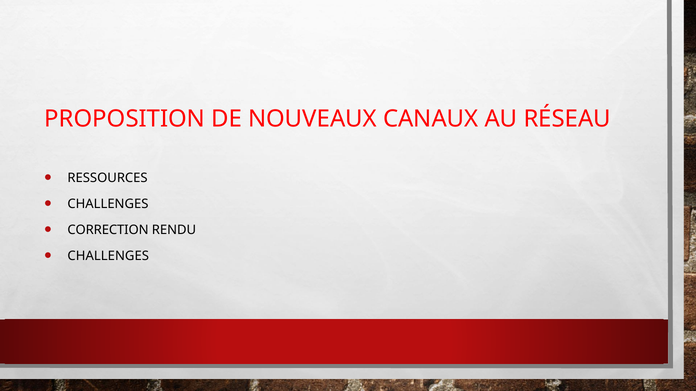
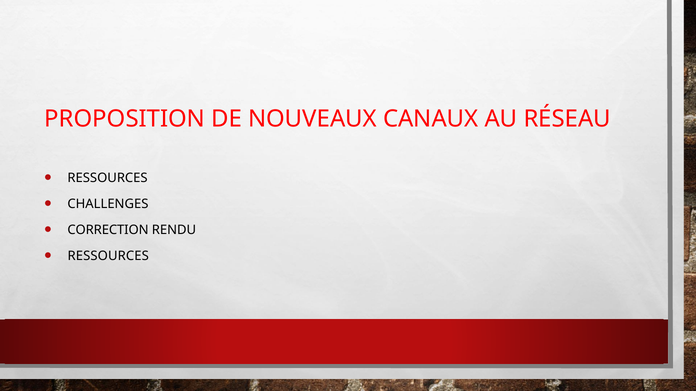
CHALLENGES: CHALLENGES -> RESSOURCES (108, 256)
